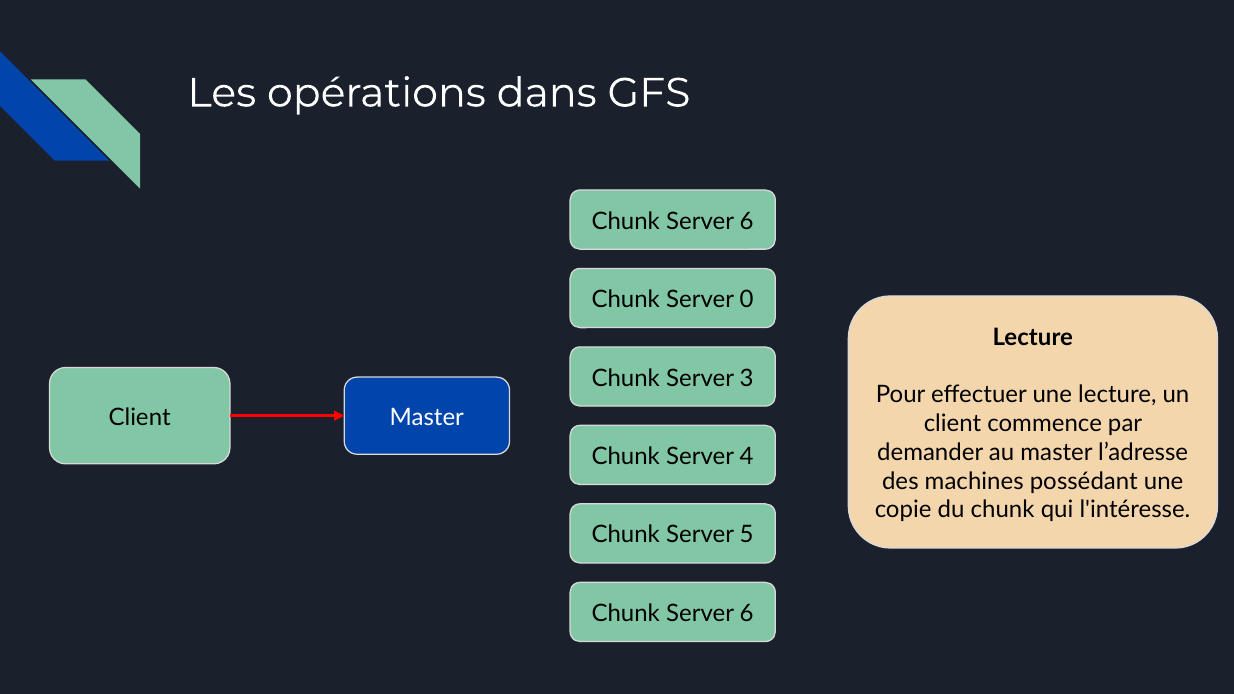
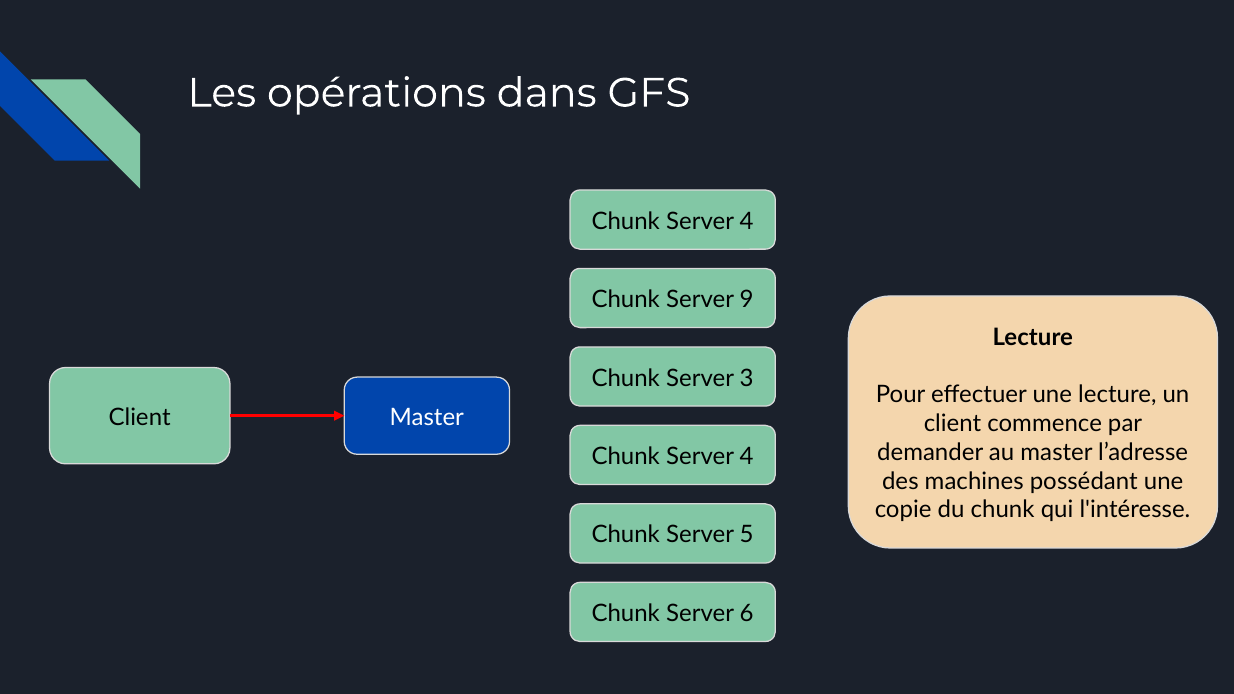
6: 6 -> 4 (747, 221)
0: 0 -> 9 (747, 300)
